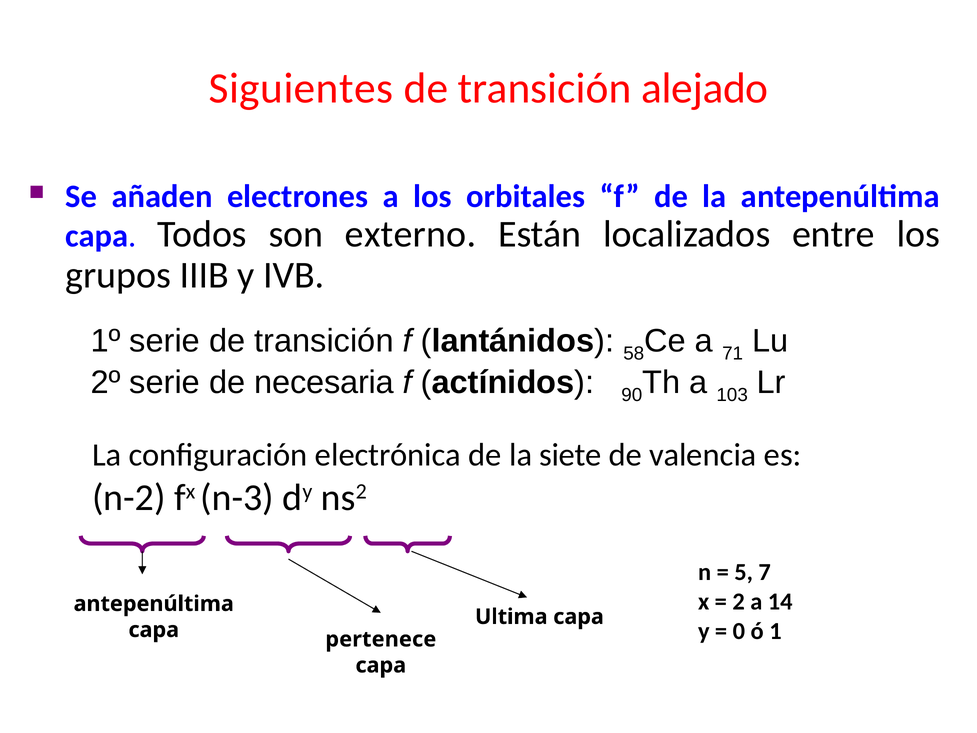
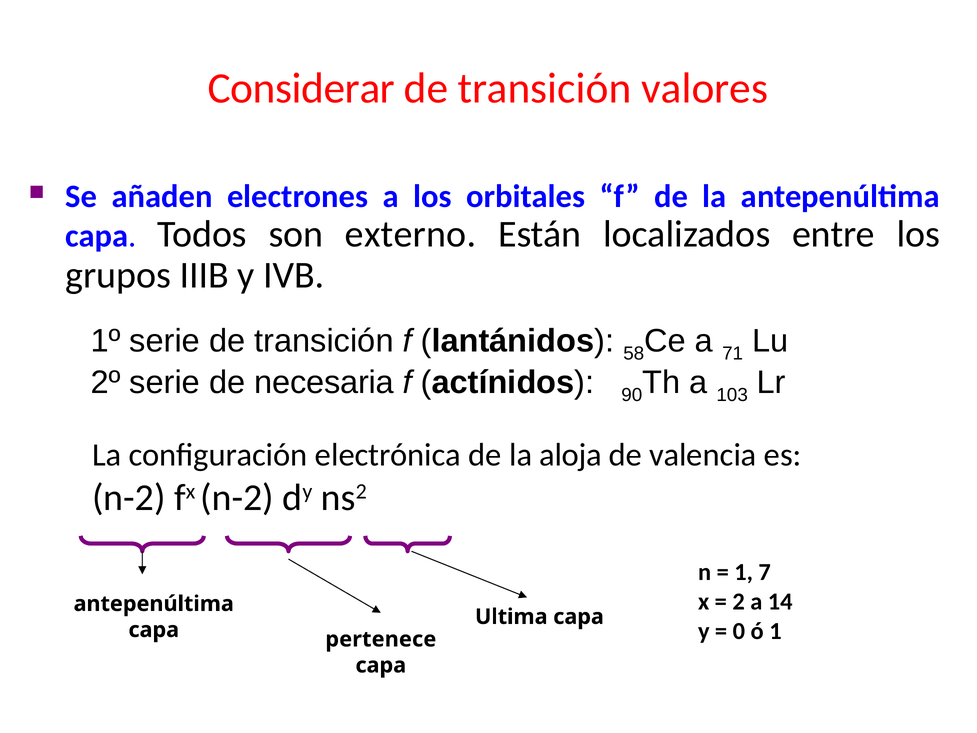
Siguientes: Siguientes -> Considerar (301, 89)
alejado: alejado -> valores (705, 89)
siete: siete -> aloja (570, 455)
fx n-3: n-3 -> n-2 (237, 497)
5: 5 -> 1 (744, 572)
